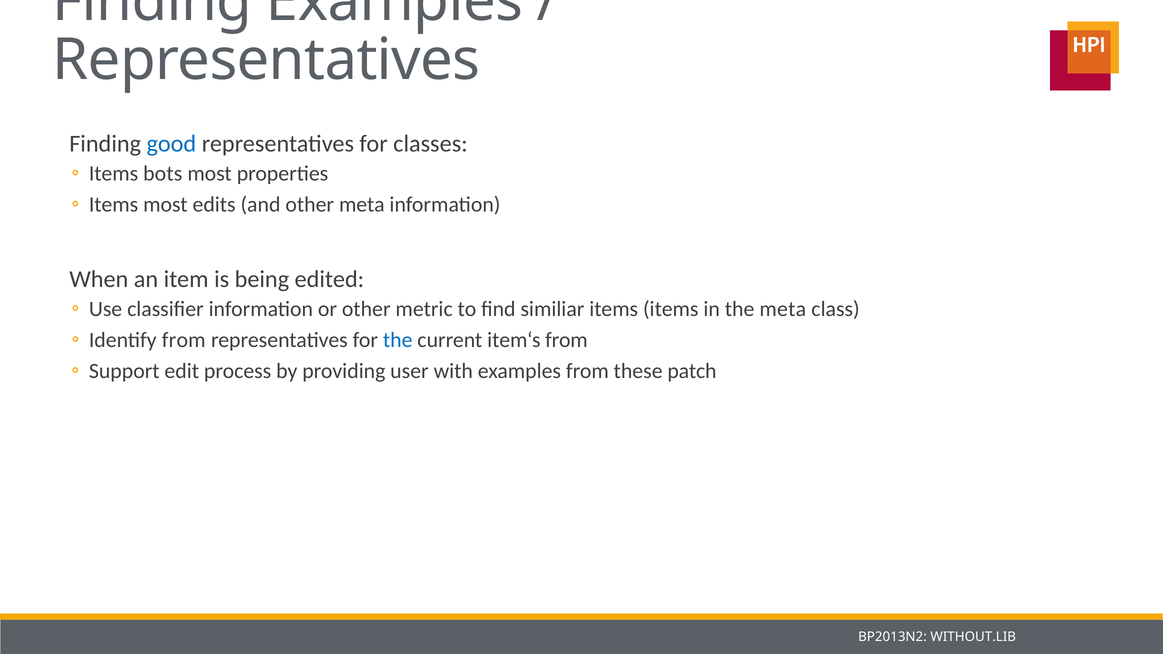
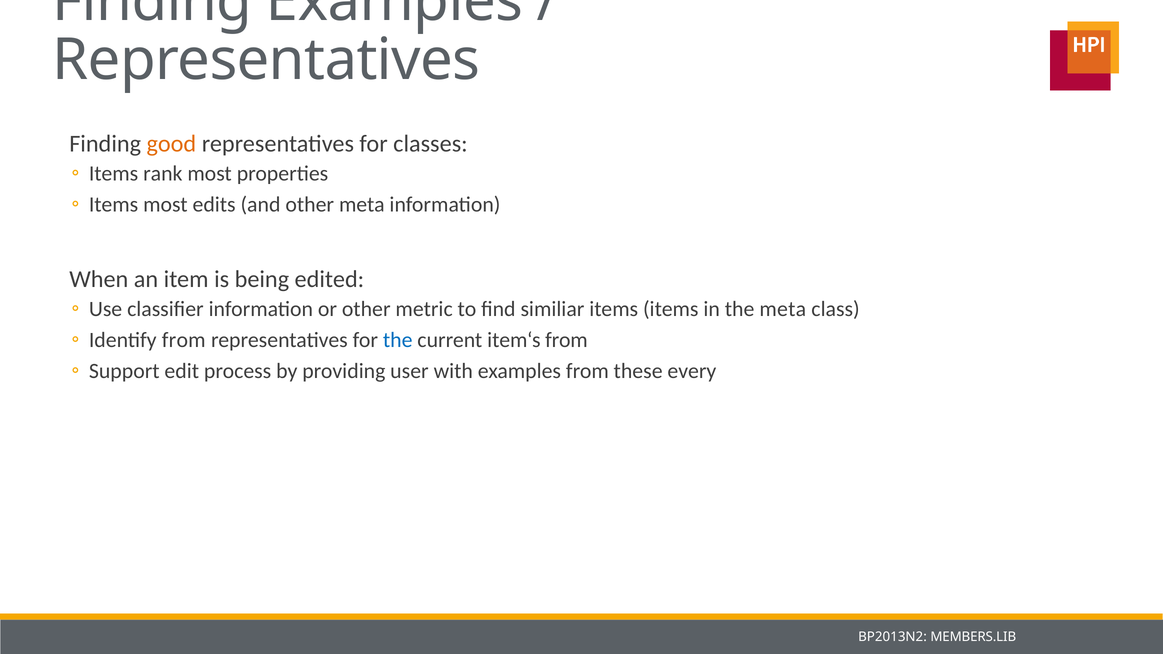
good colour: blue -> orange (171, 144)
bots: bots -> rank (163, 174)
patch: patch -> every (692, 371)
WITHOUT.LIB: WITHOUT.LIB -> MEMBERS.LIB (973, 637)
